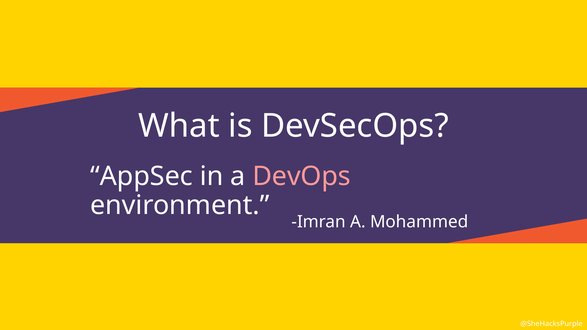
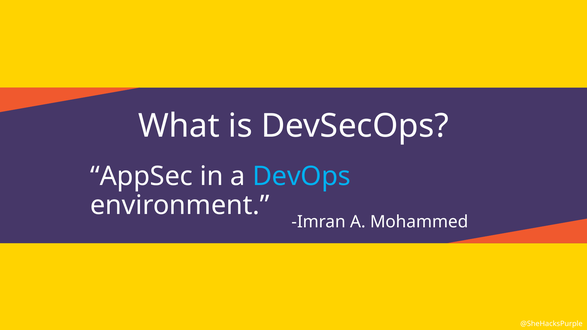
DevOps colour: pink -> light blue (302, 176)
